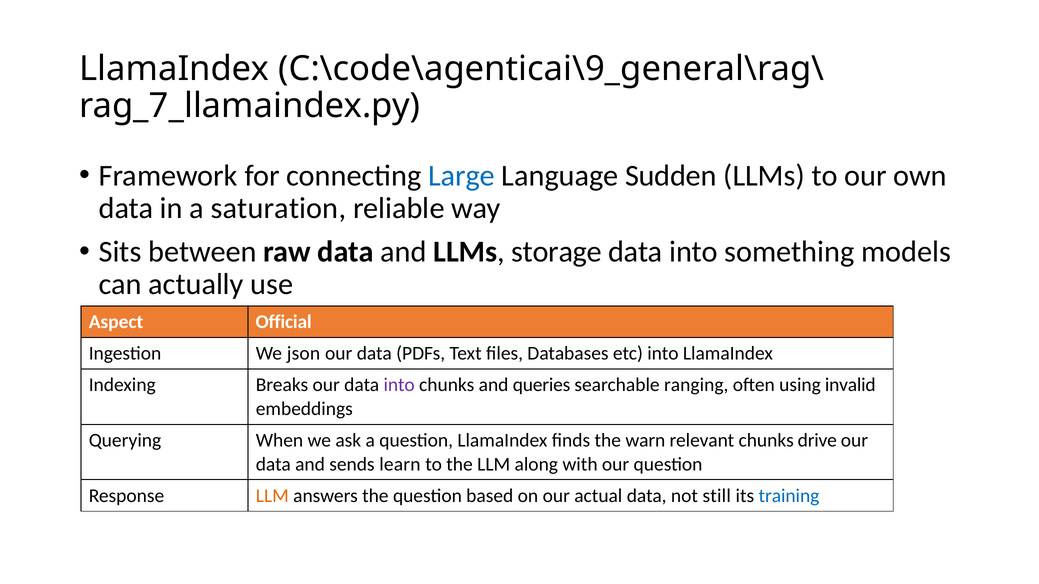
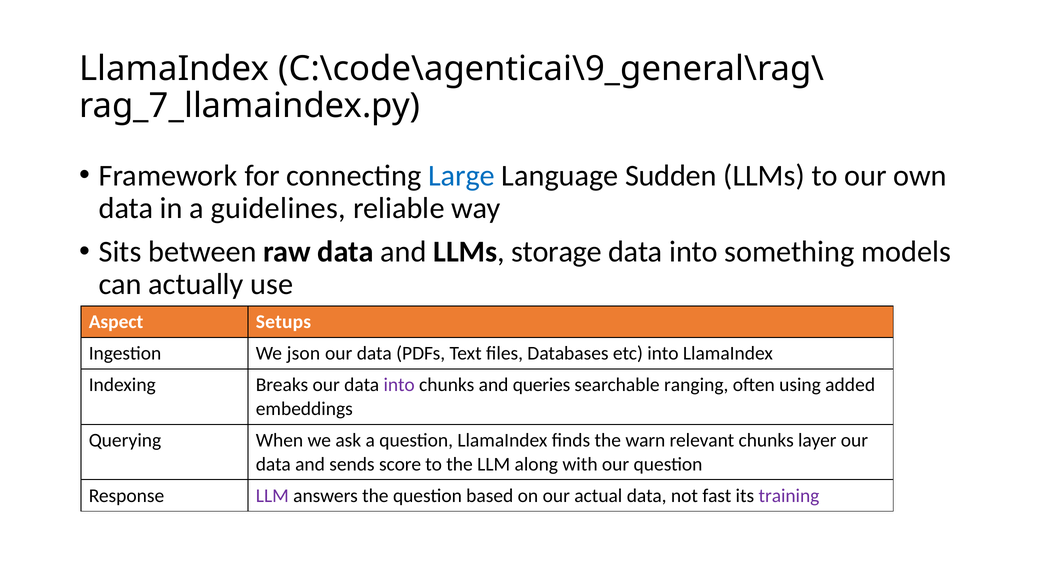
saturation: saturation -> guidelines (278, 208)
Official: Official -> Setups (283, 322)
invalid: invalid -> added (850, 385)
drive: drive -> layer (817, 441)
learn: learn -> score (400, 464)
LLM colour: orange -> purple (272, 496)
still: still -> fast (717, 496)
training colour: blue -> purple (789, 496)
